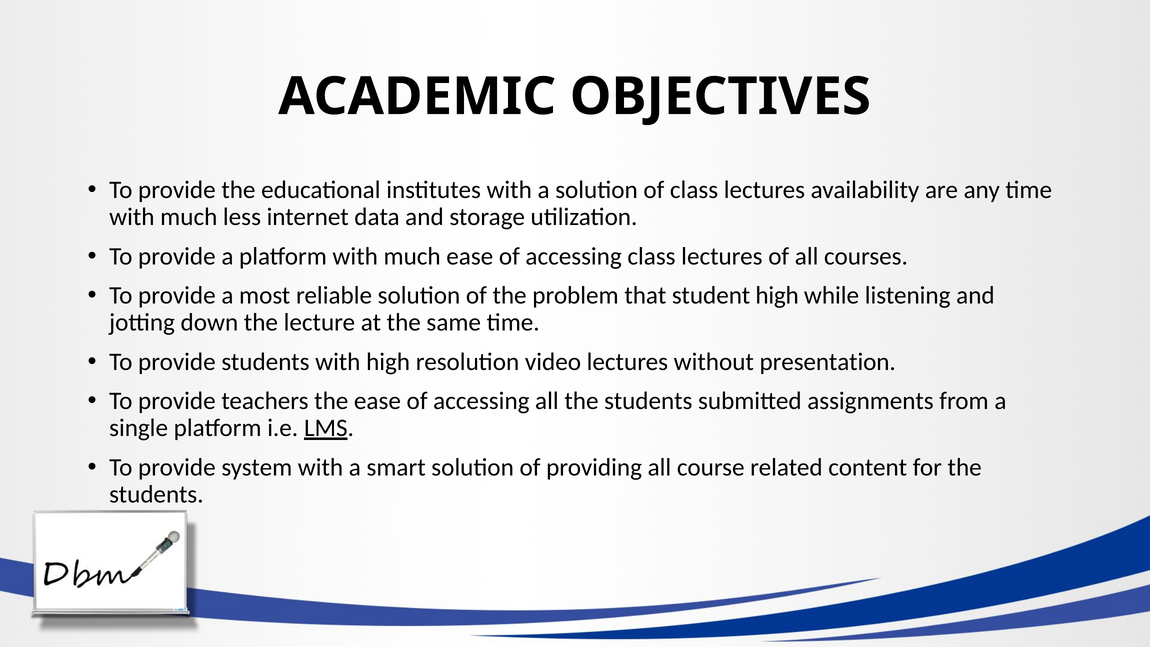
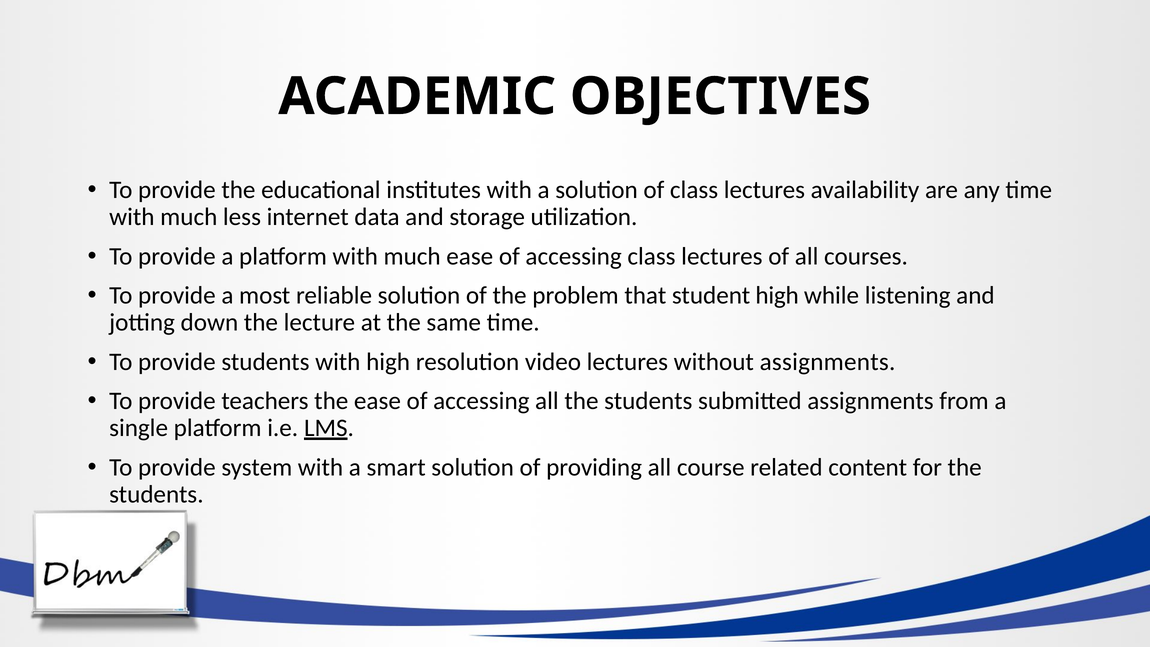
without presentation: presentation -> assignments (828, 362)
